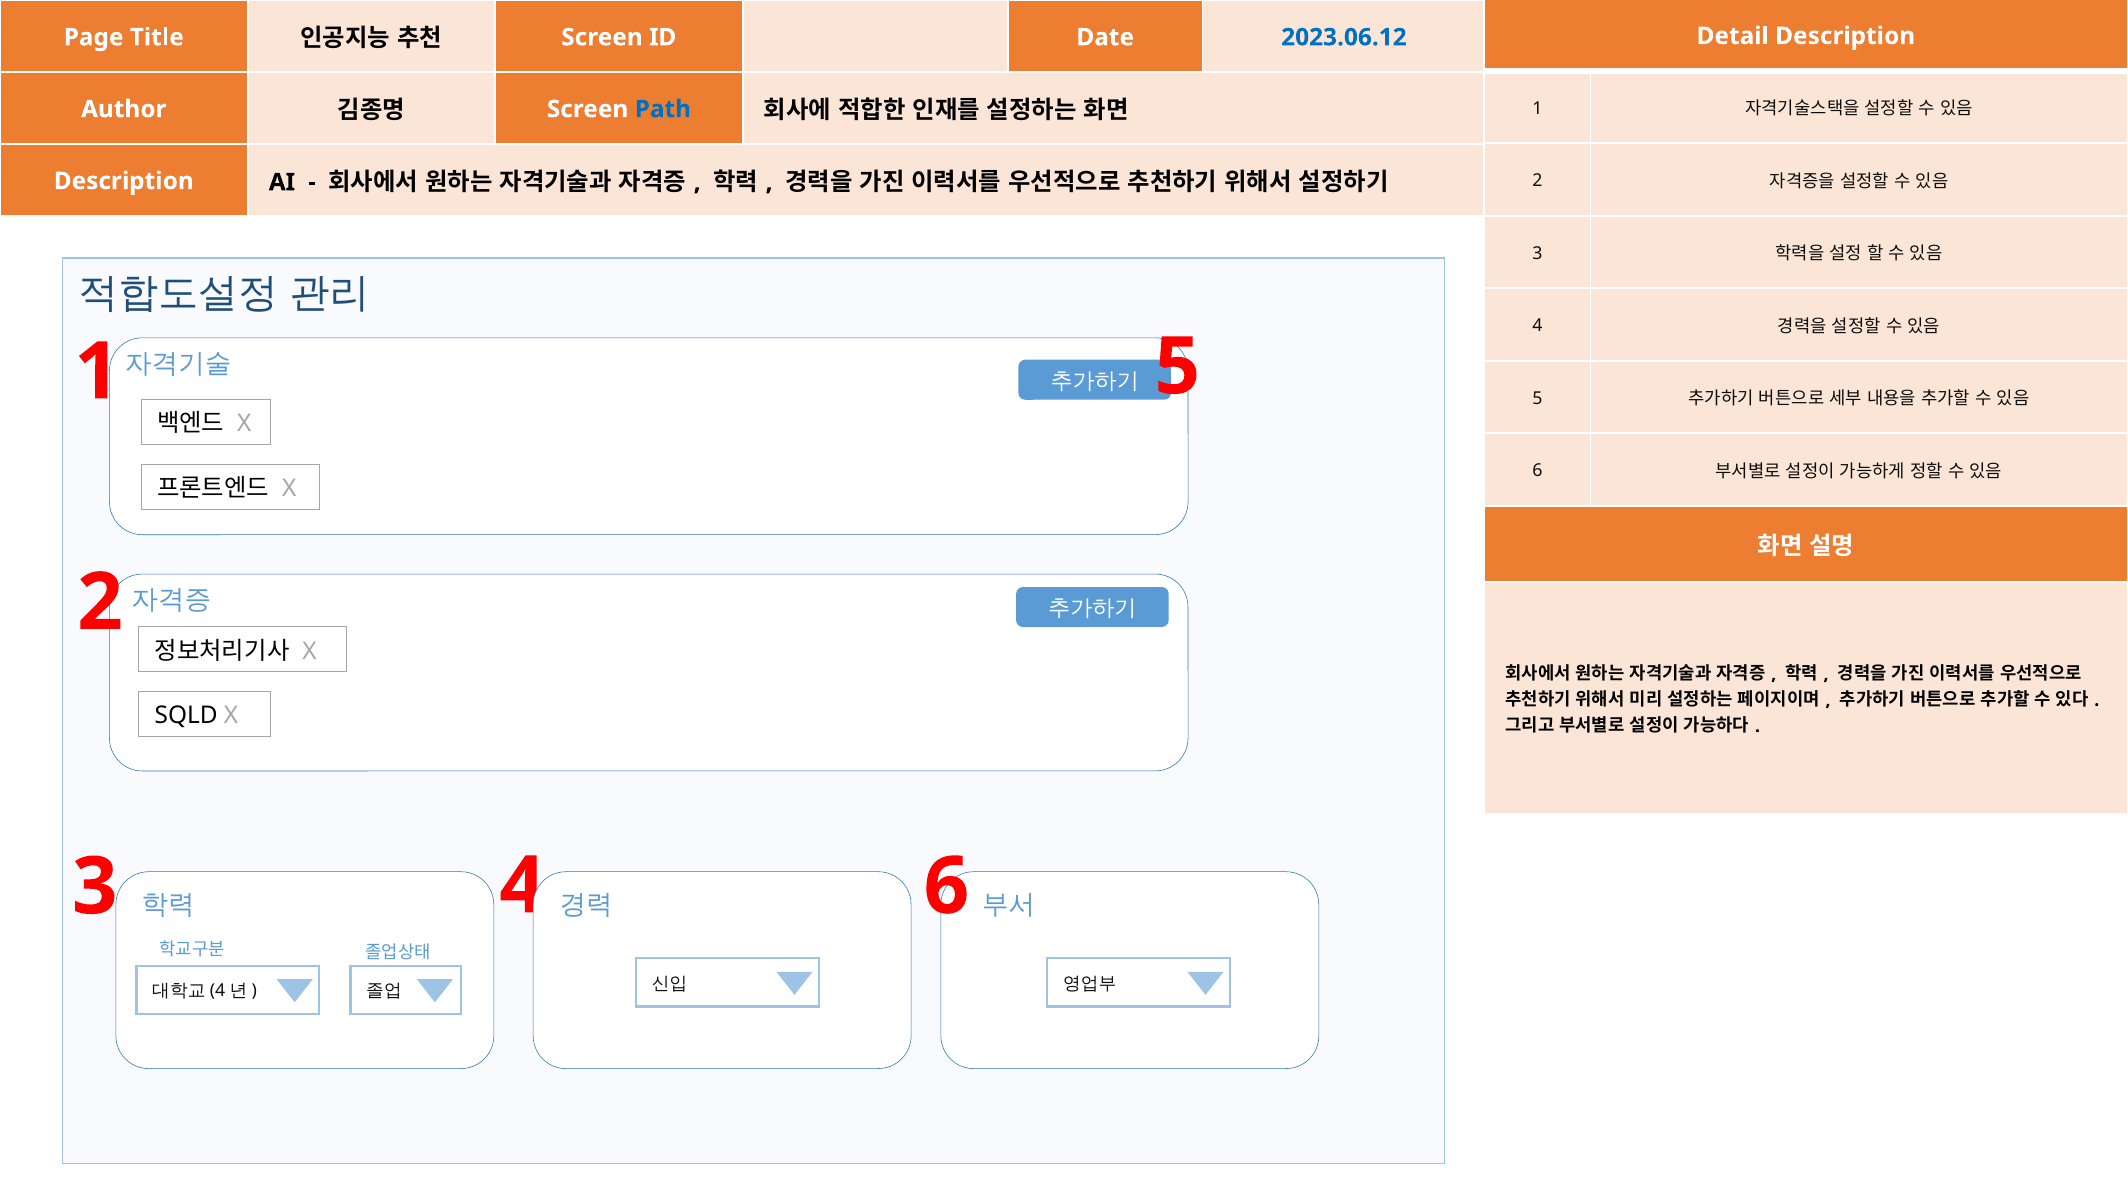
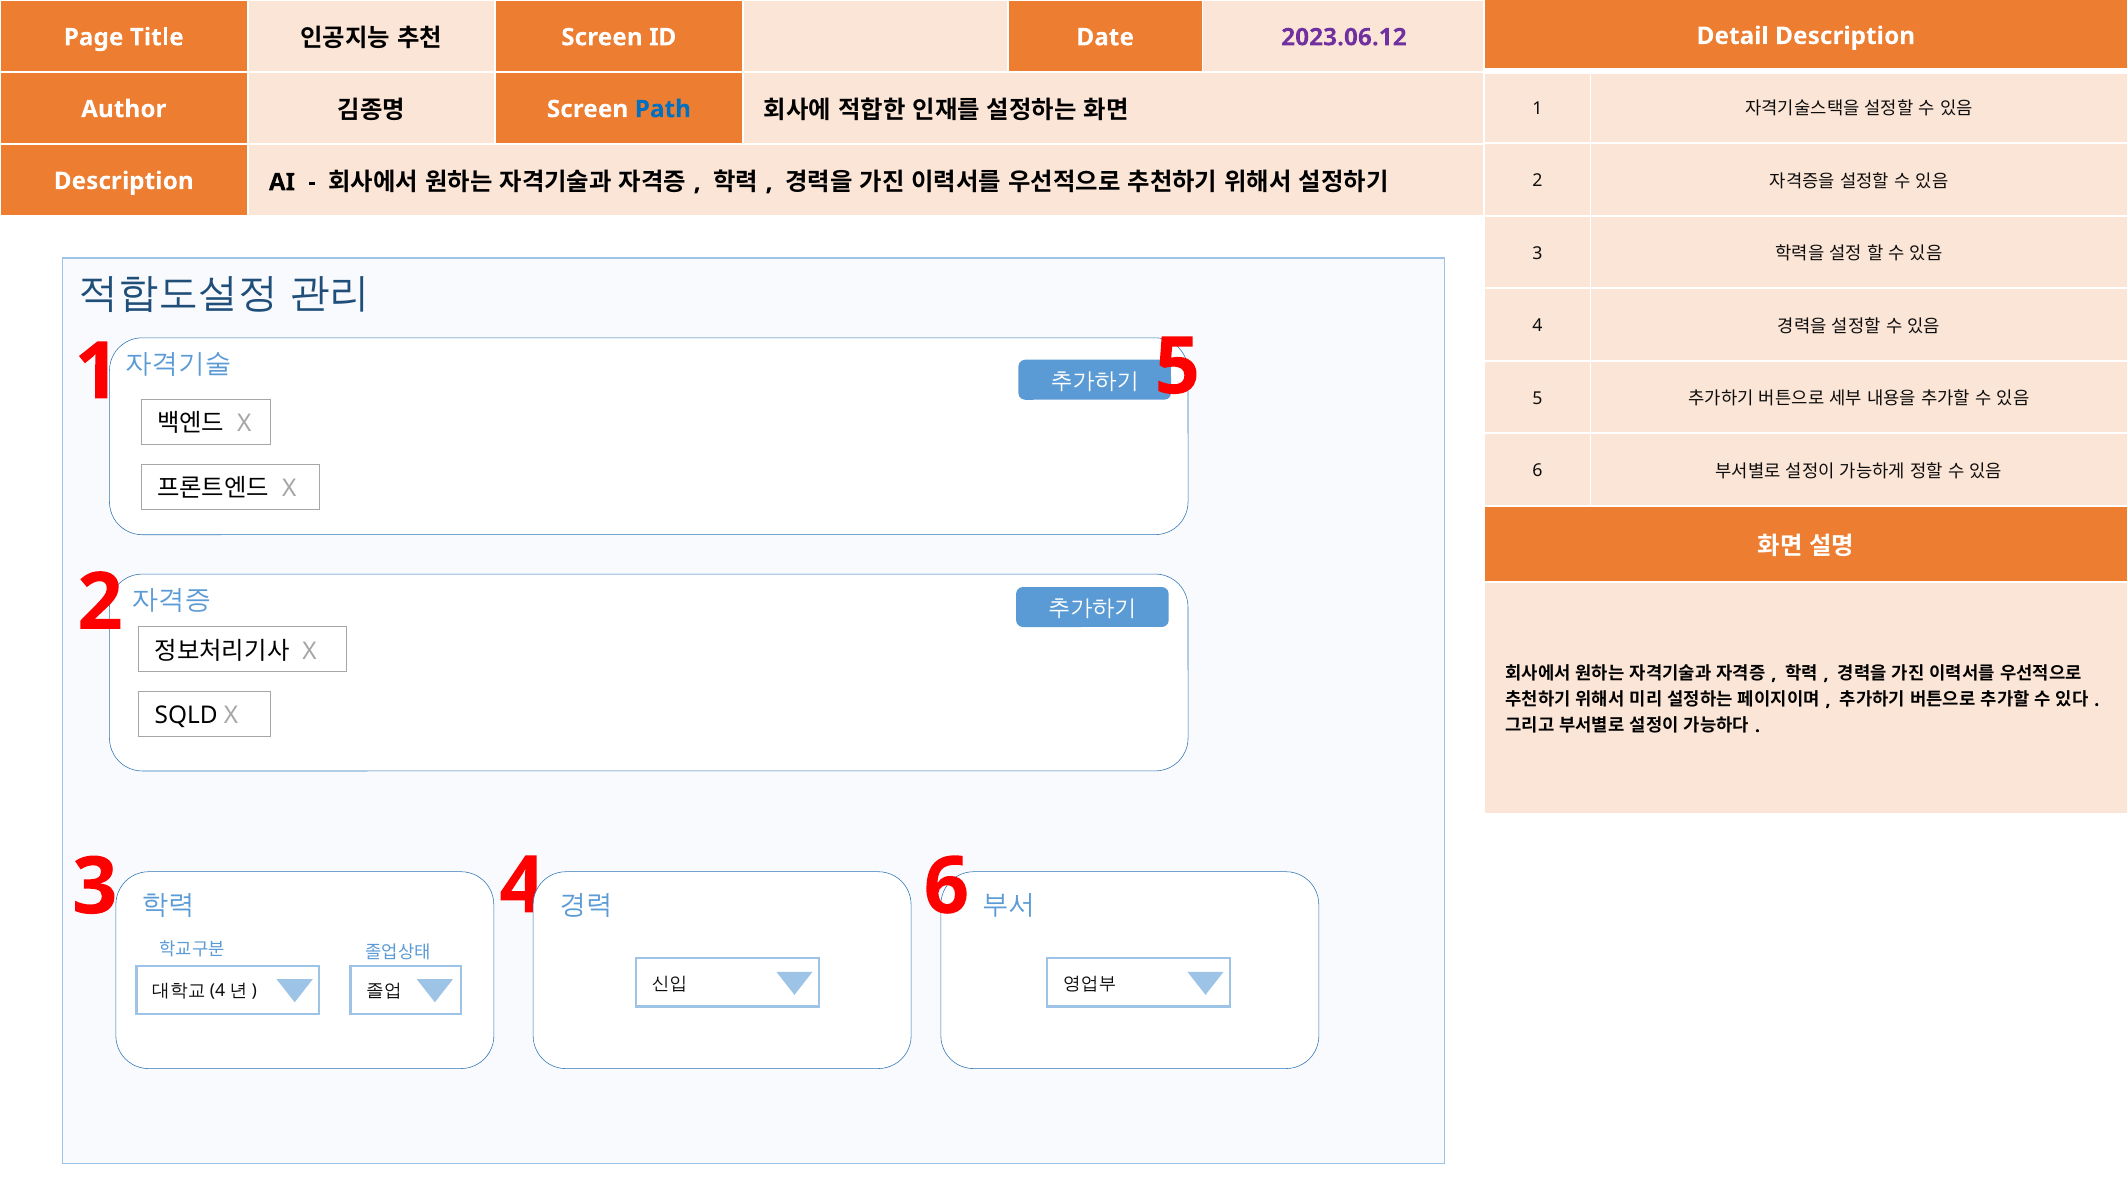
2023.06.12 colour: blue -> purple (1344, 37)
